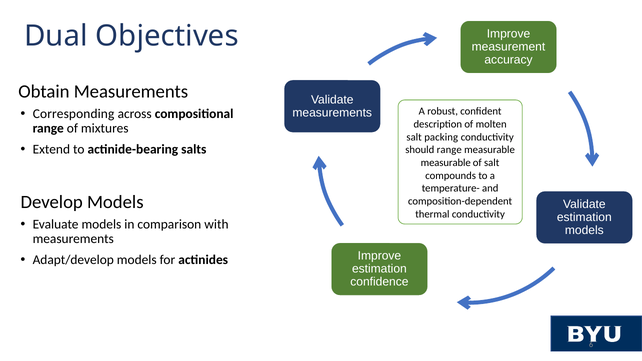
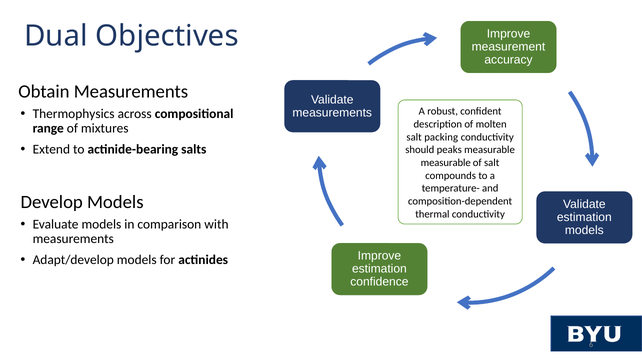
Corresponding: Corresponding -> Thermophysics (74, 114)
should range: range -> peaks (449, 150)
